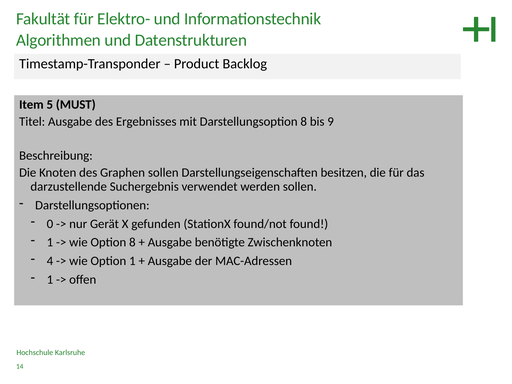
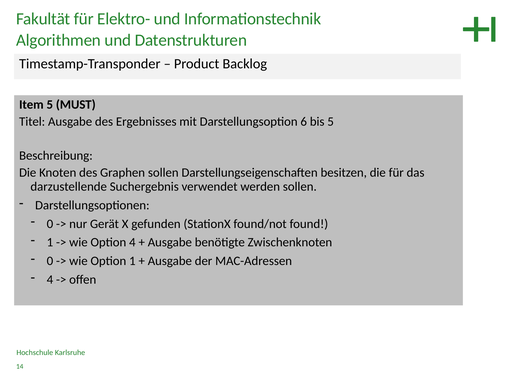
Darstellungsoption 8: 8 -> 6 (304, 122)
bis 9: 9 -> 5 (331, 122)
Option 8: 8 -> 4 (132, 242)
4: 4 -> 0 (50, 261)
1: 1 -> 4 (50, 280)
